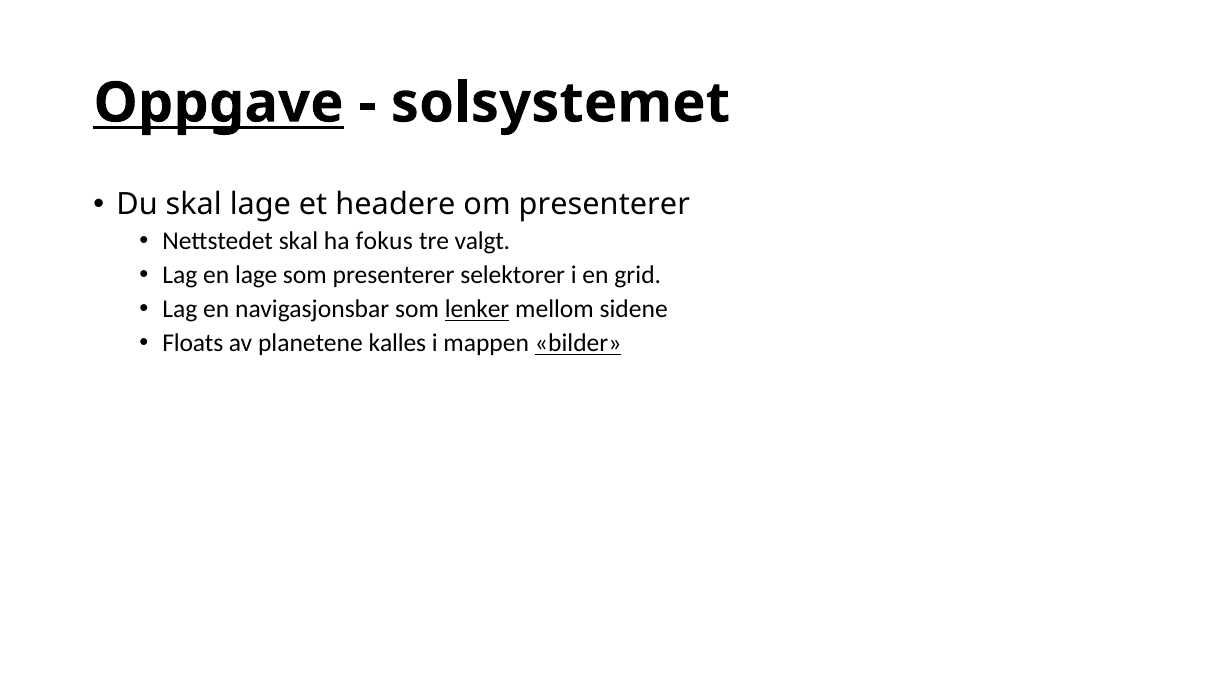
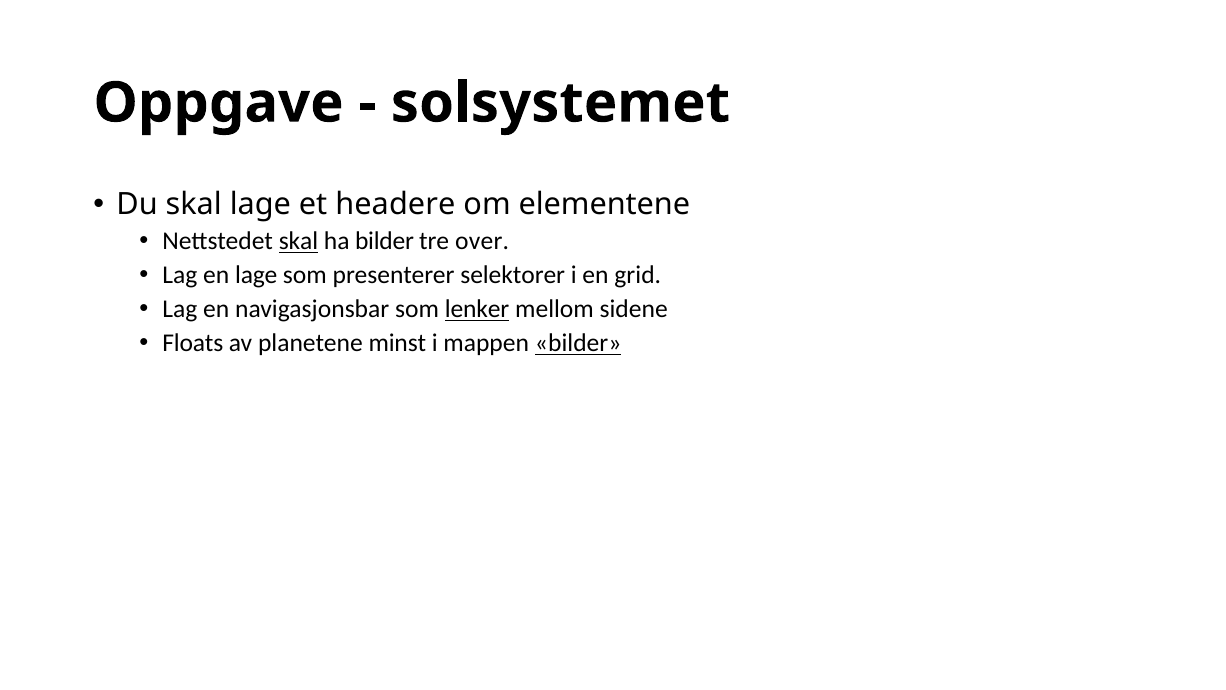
Oppgave underline: present -> none (219, 103)
om presenterer: presenterer -> elementene (604, 205)
skal underline: none -> present (299, 241)
ha fokus: fokus -> bilder (385, 241)
valgt: valgt -> over (482, 241)
kalles: kalles -> minst (397, 343)
